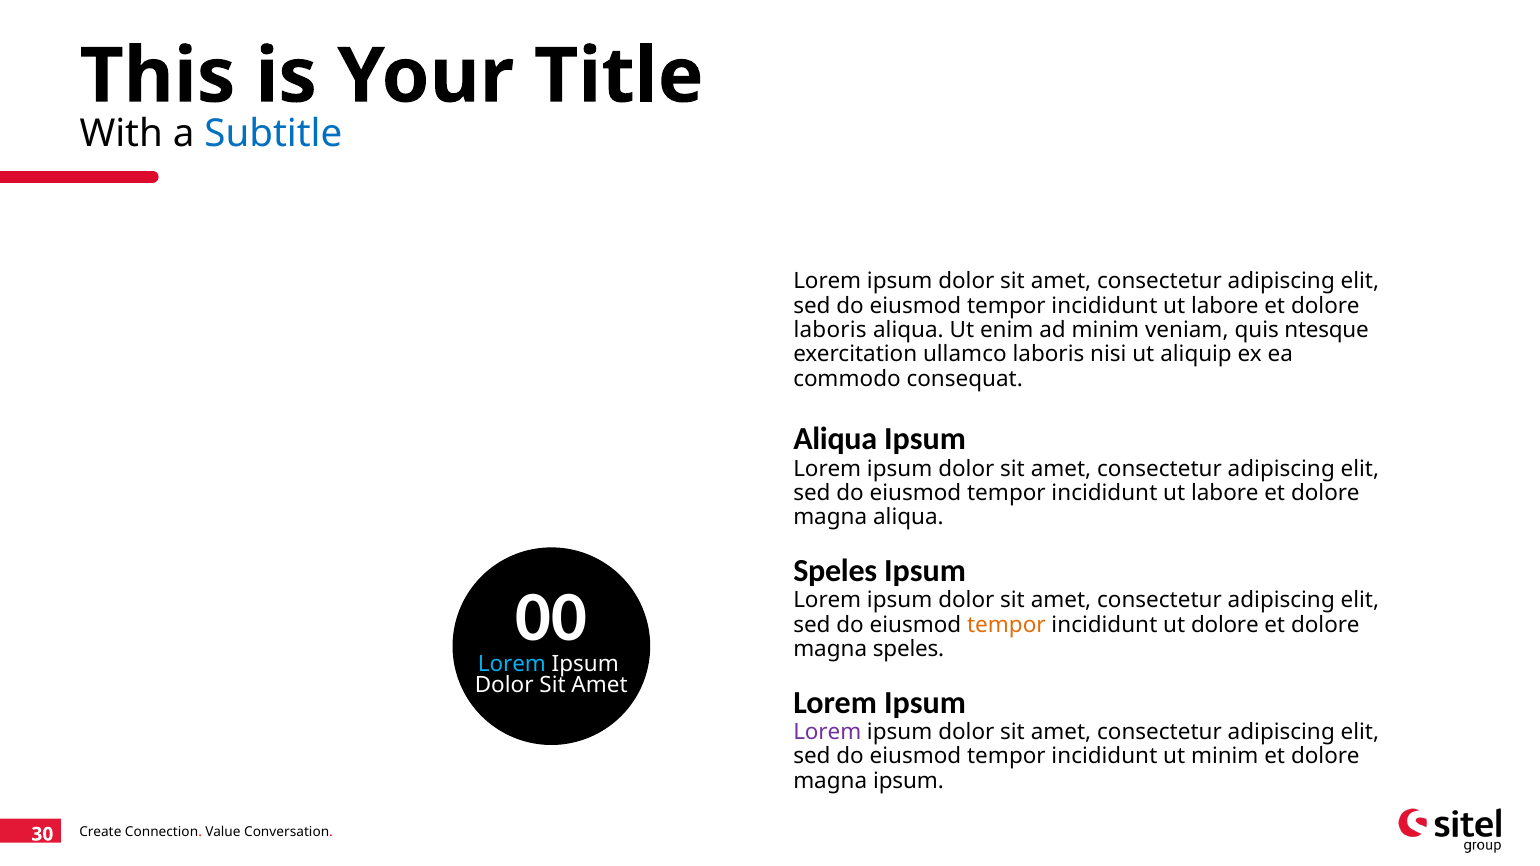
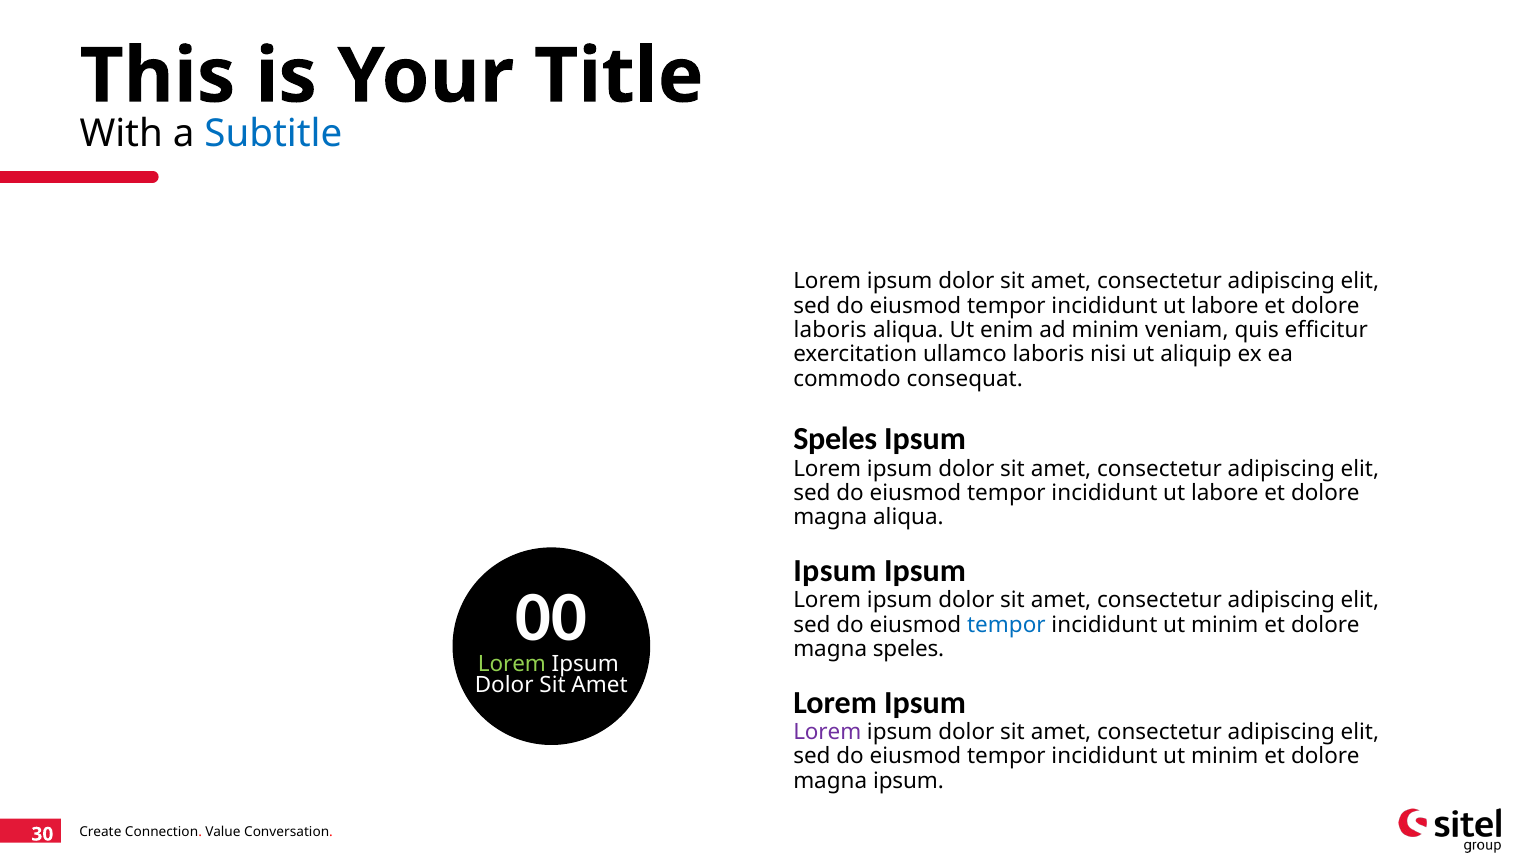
ntesque: ntesque -> efficitur (1326, 330)
Aliqua: Aliqua -> Speles (835, 439)
Speles: Speles -> Ipsum (835, 571)
tempor colour: orange -> blue (1006, 625)
dolore: dolore -> minim (1225, 625)
Lorem colour: light blue -> light green (512, 664)
